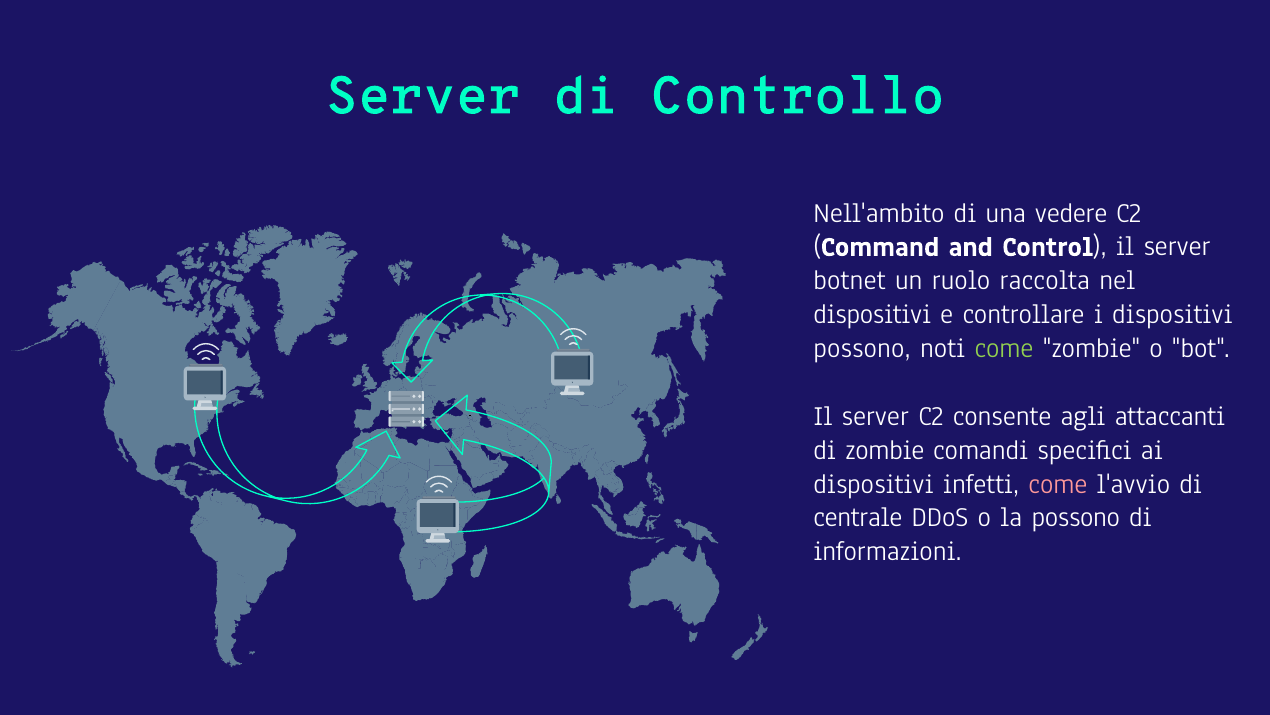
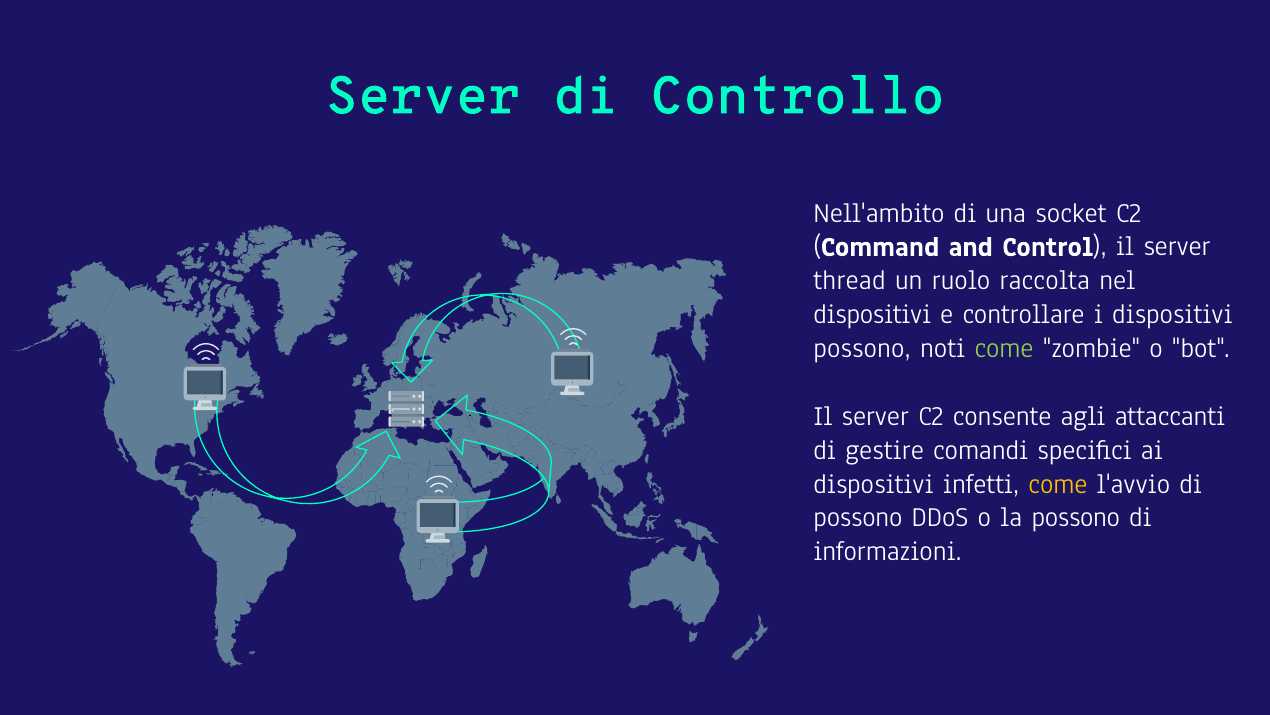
vedere: vedere -> socket (1071, 213)
botnet: botnet -> thread (850, 280)
di zombie: zombie -> gestire (885, 449)
come colour: pink -> yellow (1058, 483)
centrale: centrale -> possono (858, 517)
